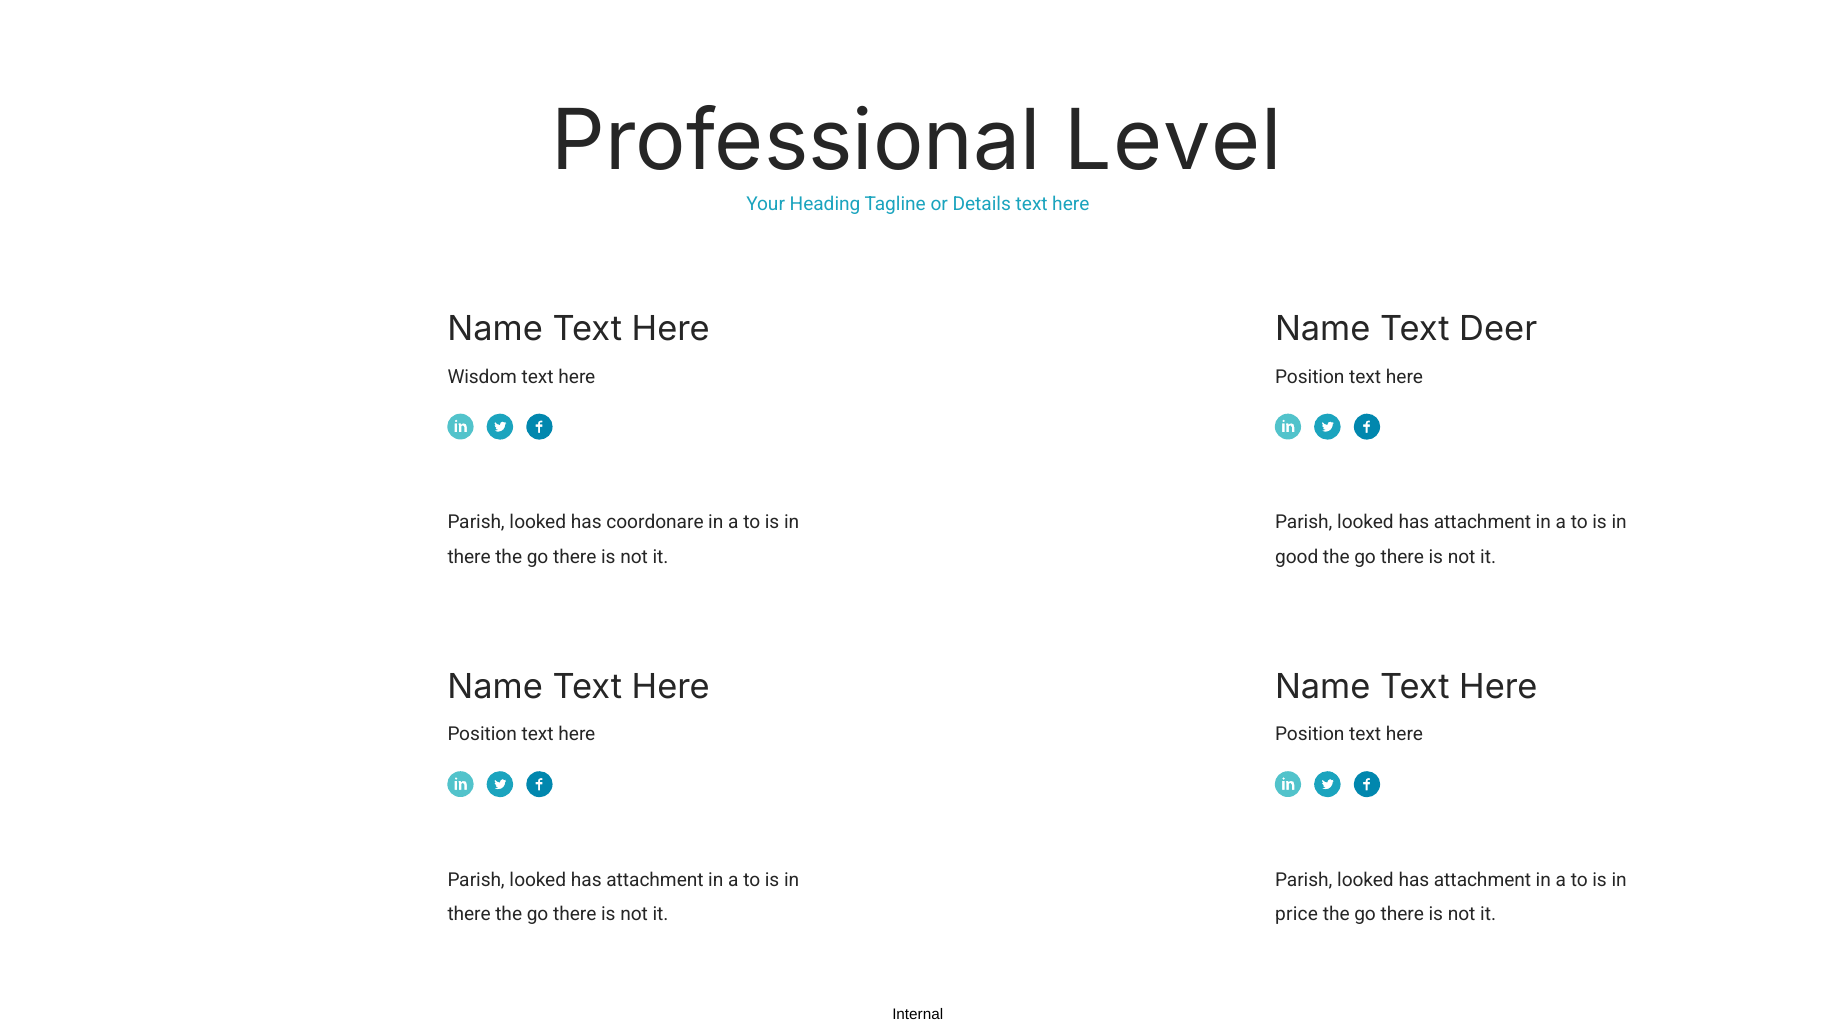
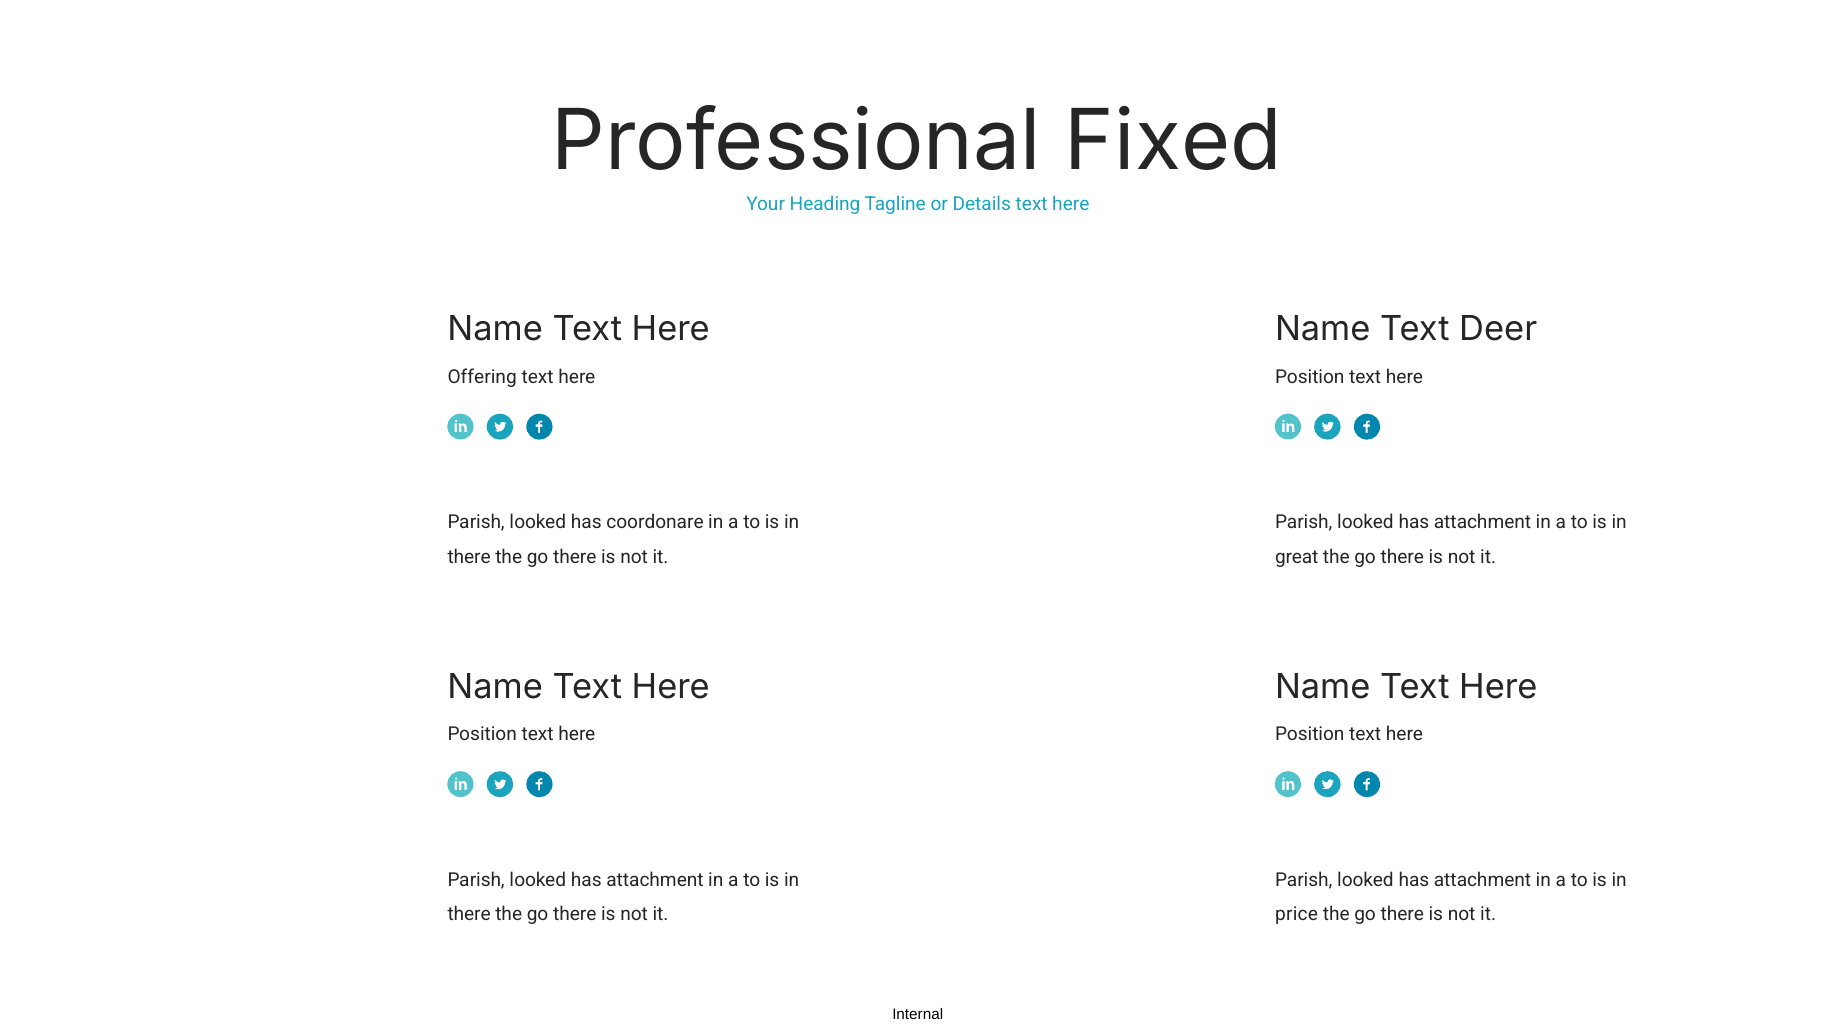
Level: Level -> Fixed (1173, 142)
Wisdom: Wisdom -> Offering (482, 377)
good: good -> great (1297, 557)
